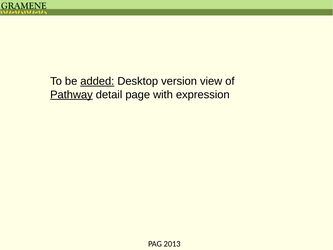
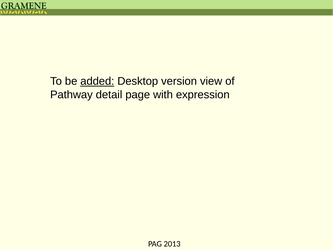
Pathway underline: present -> none (71, 95)
